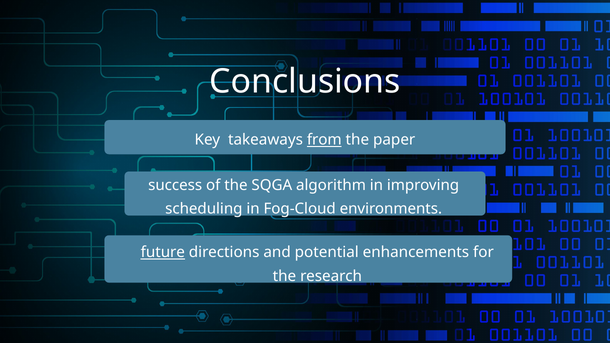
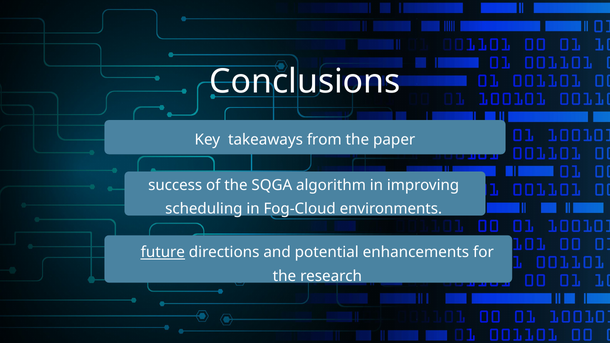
from underline: present -> none (324, 140)
